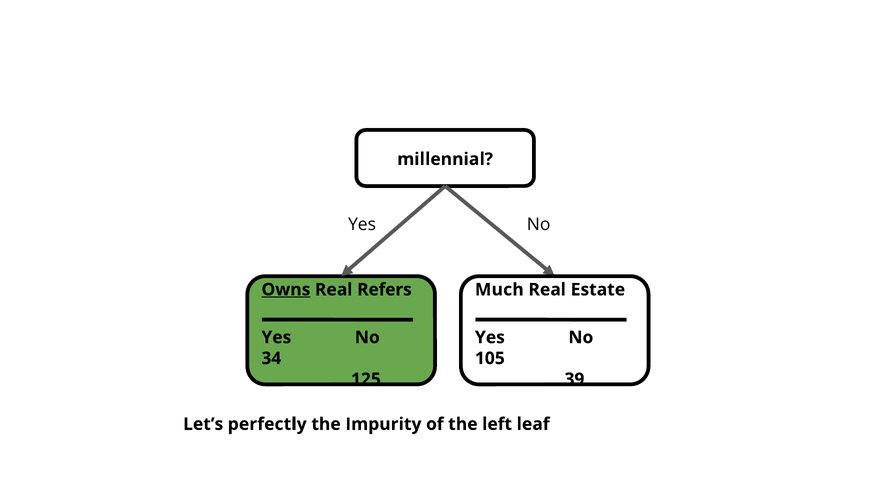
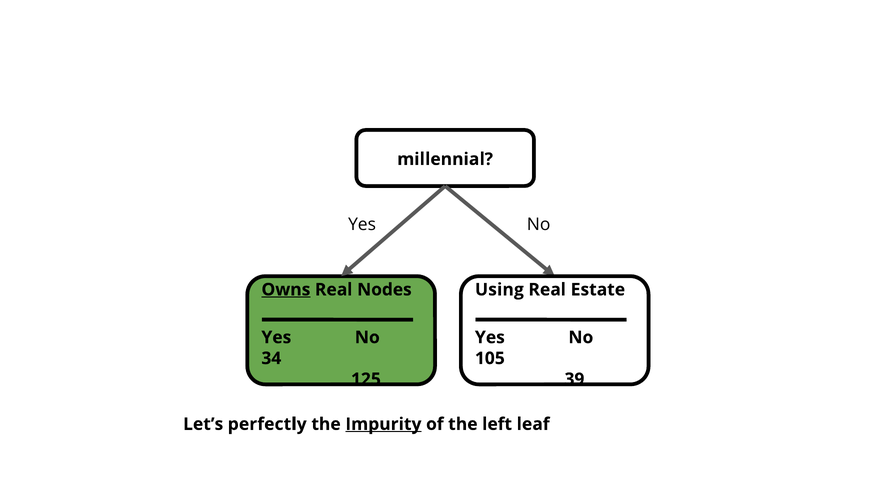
Refers: Refers -> Nodes (384, 290)
Much: Much -> Using (499, 290)
Impurity underline: none -> present (383, 424)
